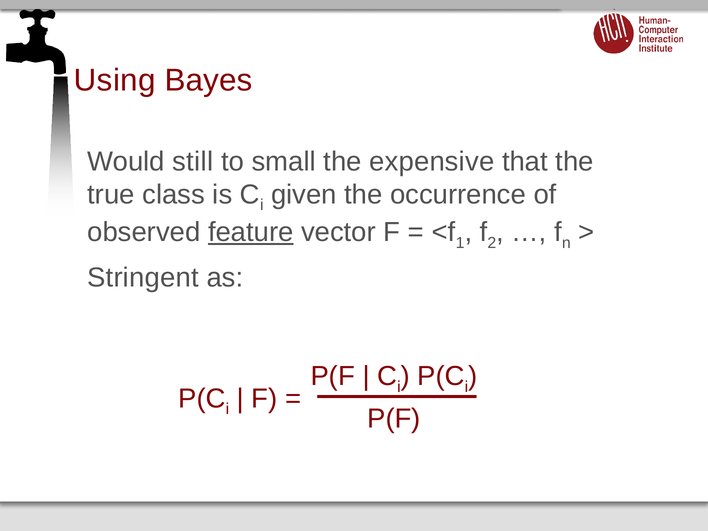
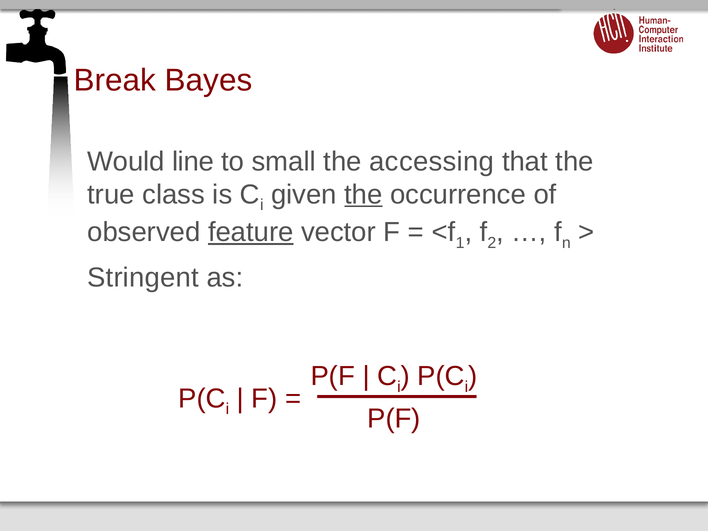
Using: Using -> Break (115, 80)
still: still -> line (193, 161)
expensive: expensive -> accessing (432, 161)
the underline: none -> present (363, 195)
